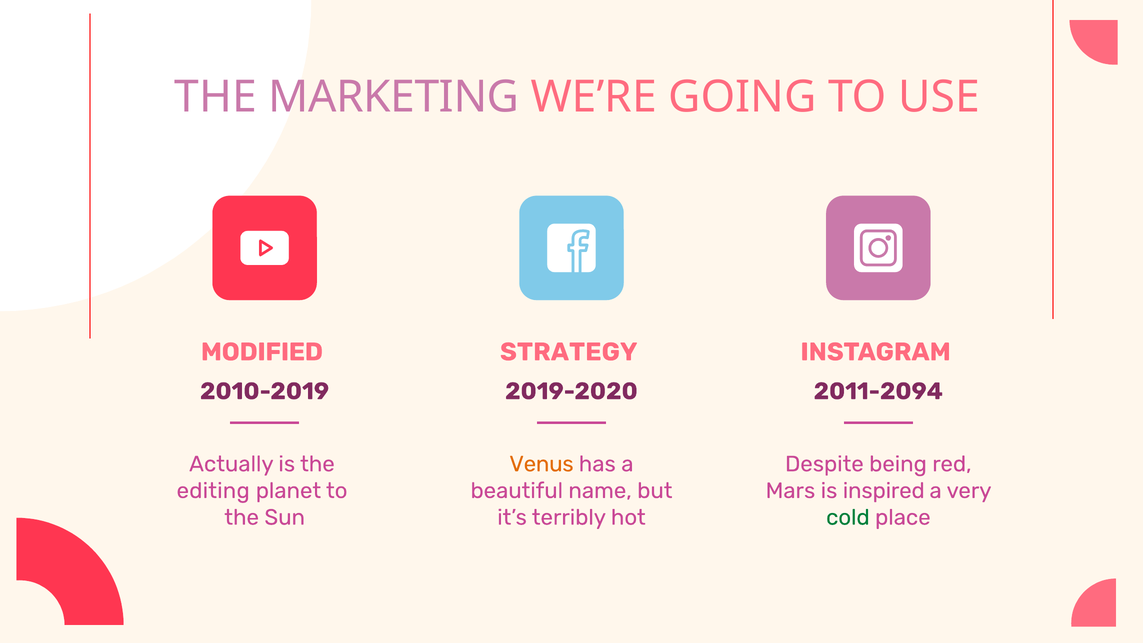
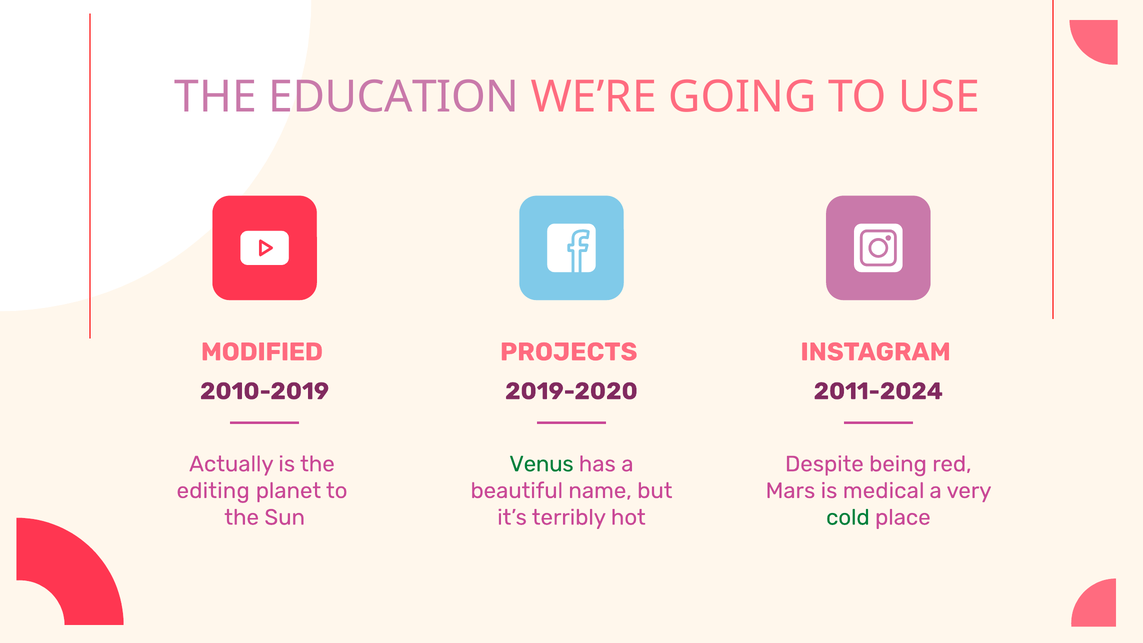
MARKETING: MARKETING -> EDUCATION (394, 97)
STRATEGY: STRATEGY -> PROJECTS (569, 352)
2011-2094: 2011-2094 -> 2011-2024 (878, 391)
Venus colour: orange -> green (541, 464)
inspired: inspired -> medical (884, 491)
